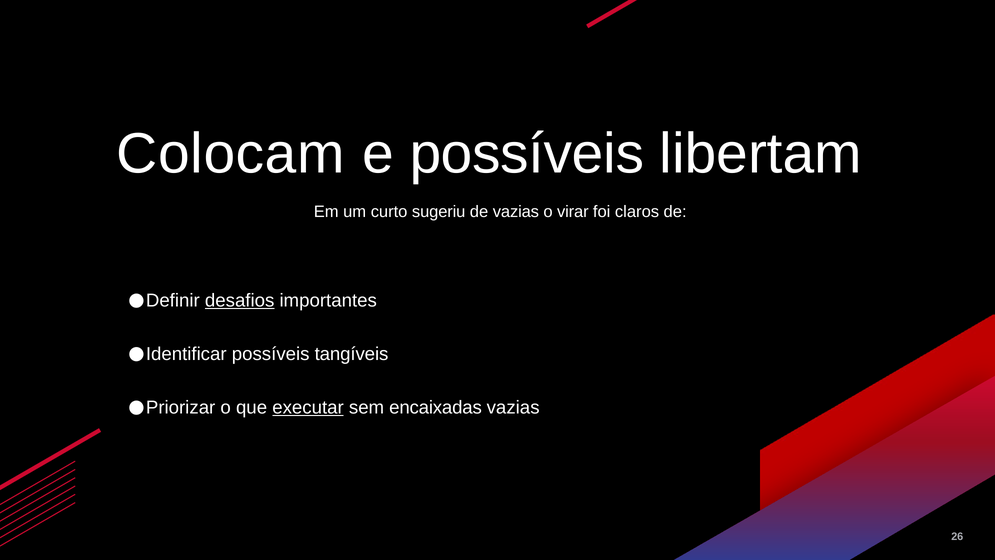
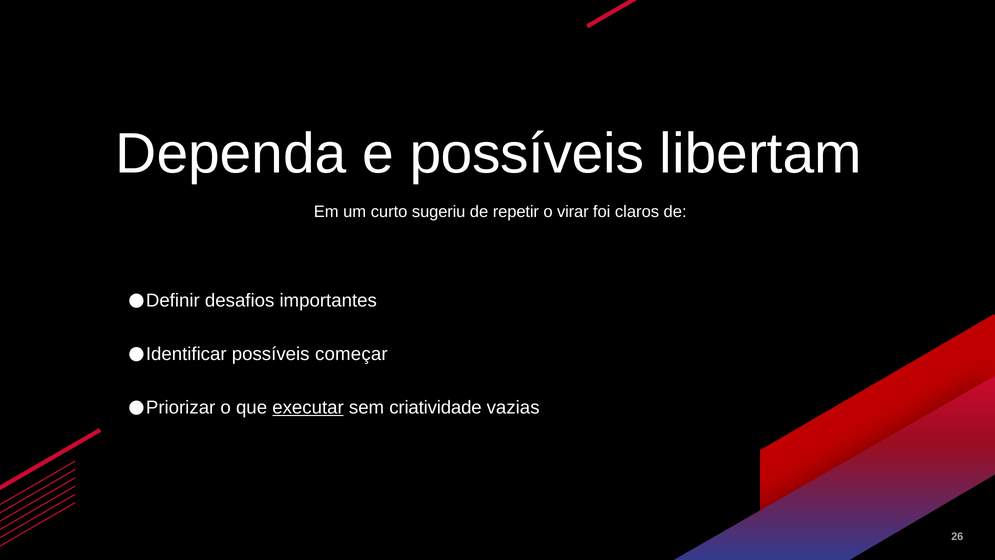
Colocam: Colocam -> Dependa (231, 154)
de vazias: vazias -> repetir (516, 212)
desafios underline: present -> none (240, 300)
tangíveis: tangíveis -> começar (351, 354)
encaixadas: encaixadas -> criatividade (436, 407)
